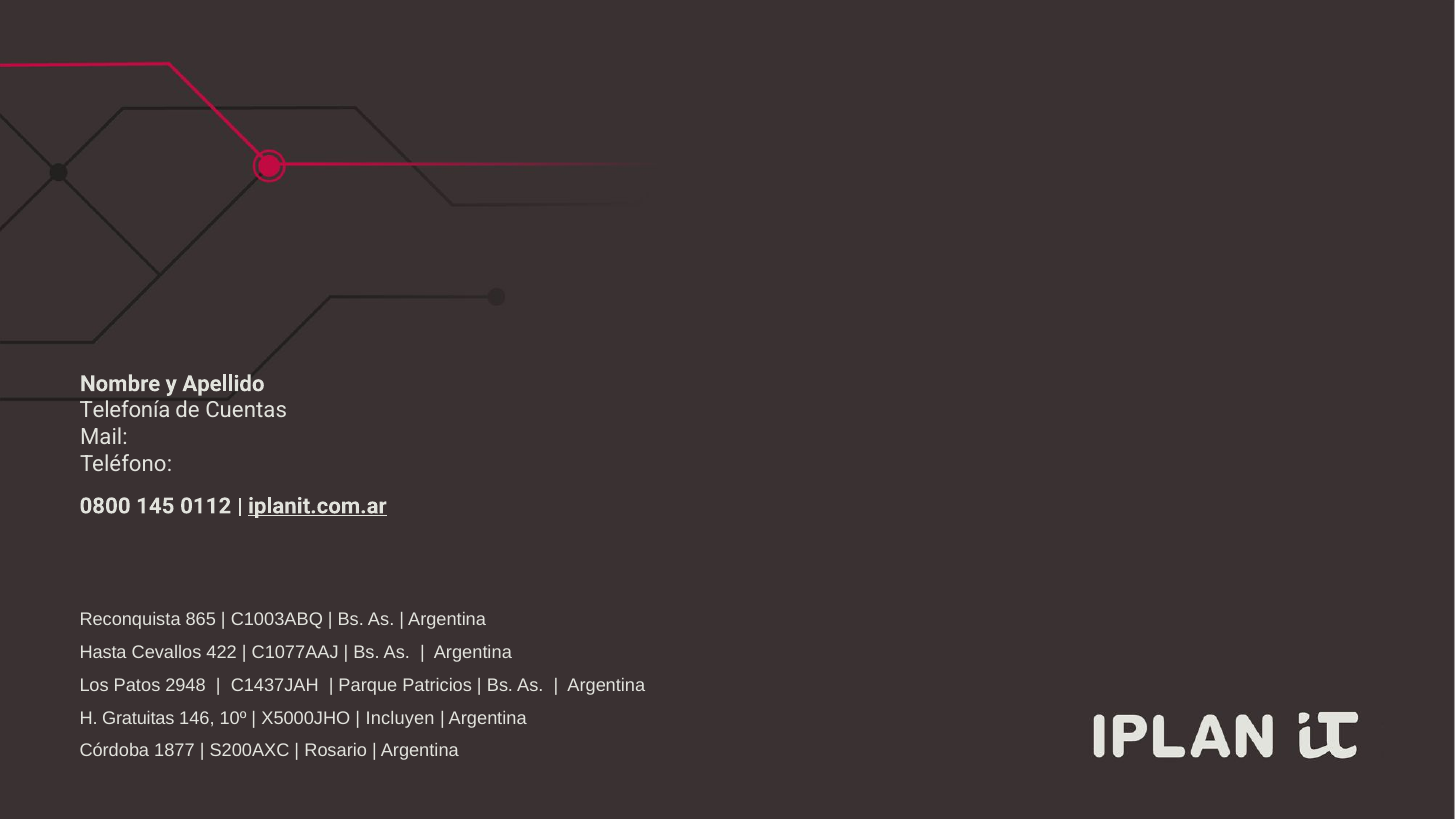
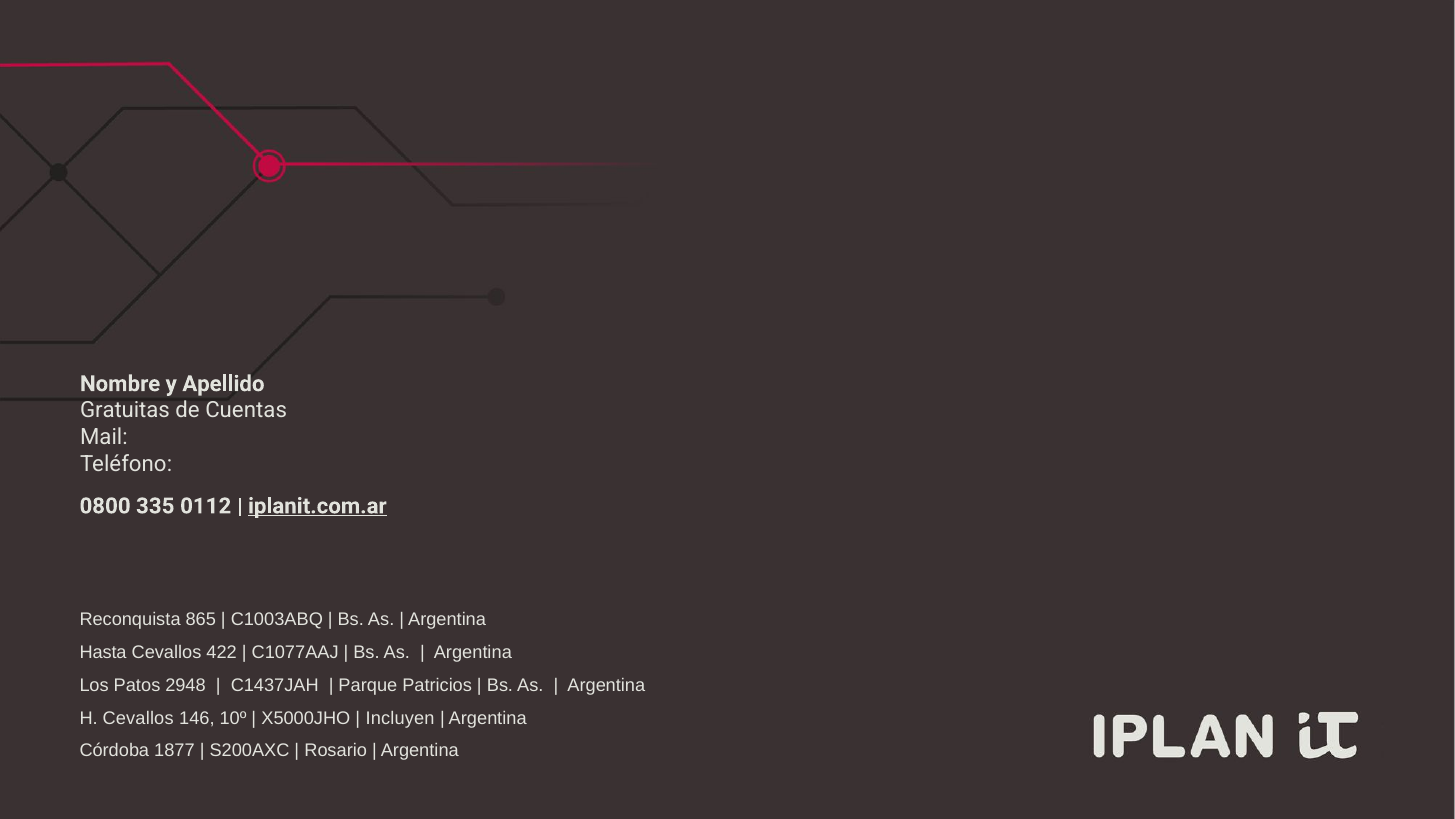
Telefonía: Telefonía -> Gratuitas (125, 410)
145: 145 -> 335 (155, 506)
H Gratuitas: Gratuitas -> Cevallos (138, 718)
